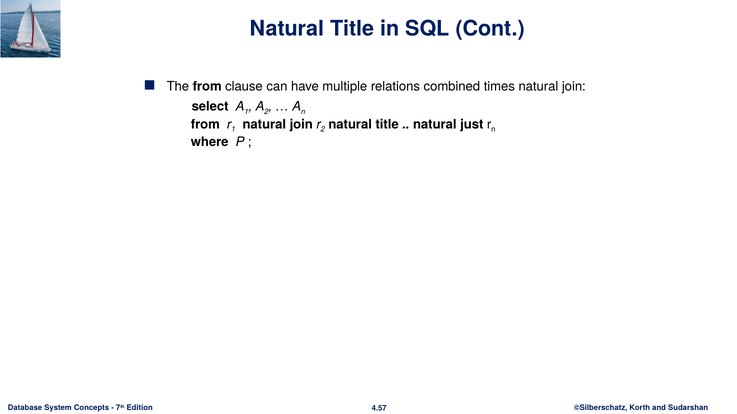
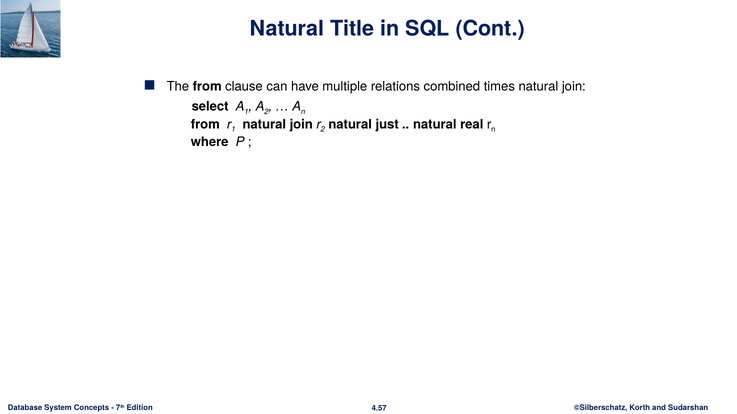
title: title -> just (387, 125)
just: just -> real (472, 125)
